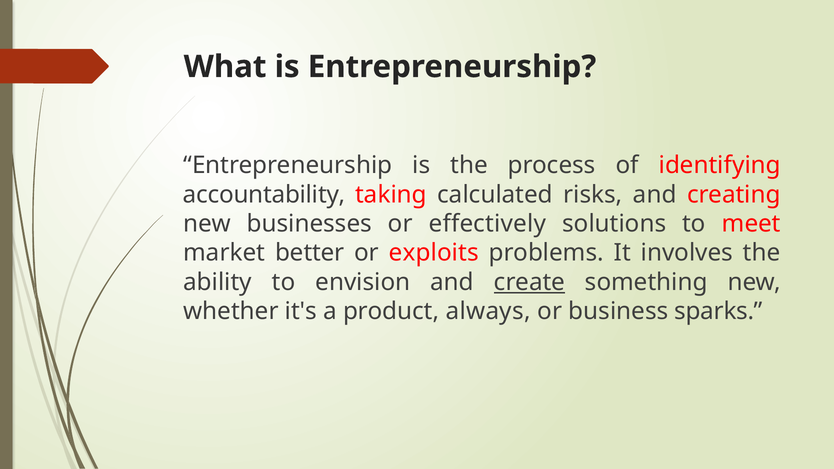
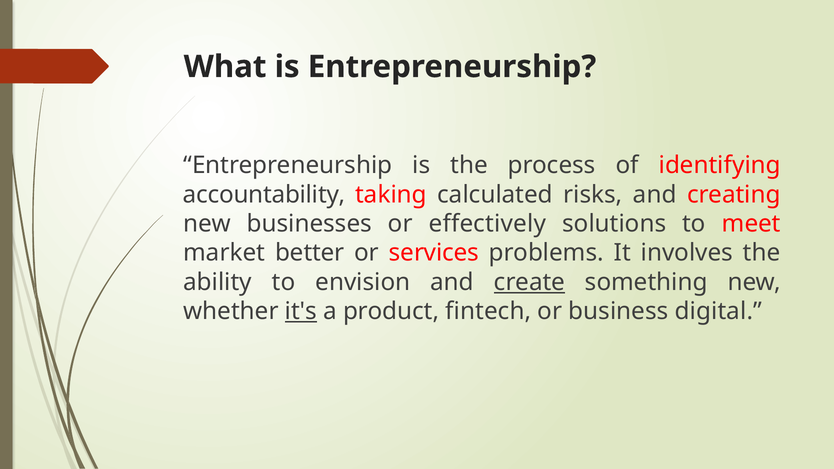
exploits: exploits -> services (434, 253)
it's underline: none -> present (301, 311)
always: always -> fintech (488, 311)
sparks: sparks -> digital (718, 311)
